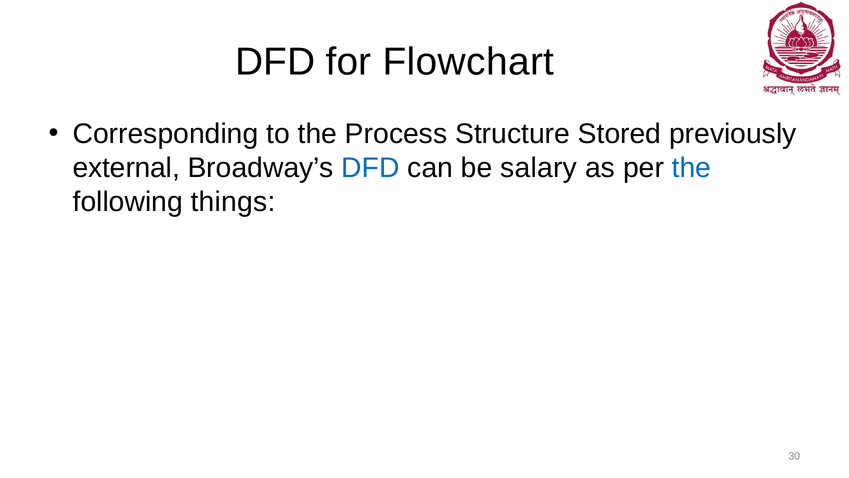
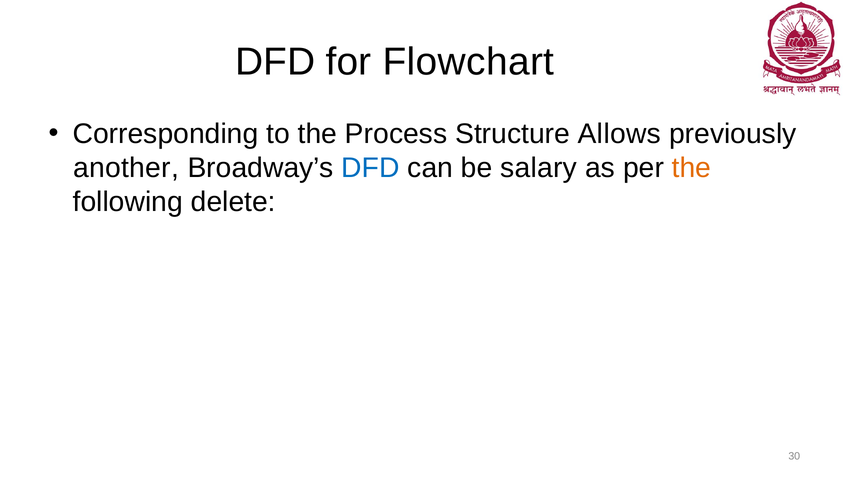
Stored: Stored -> Allows (619, 134)
external: external -> another (126, 168)
the colour: blue -> orange (691, 168)
things: things -> delete (233, 202)
